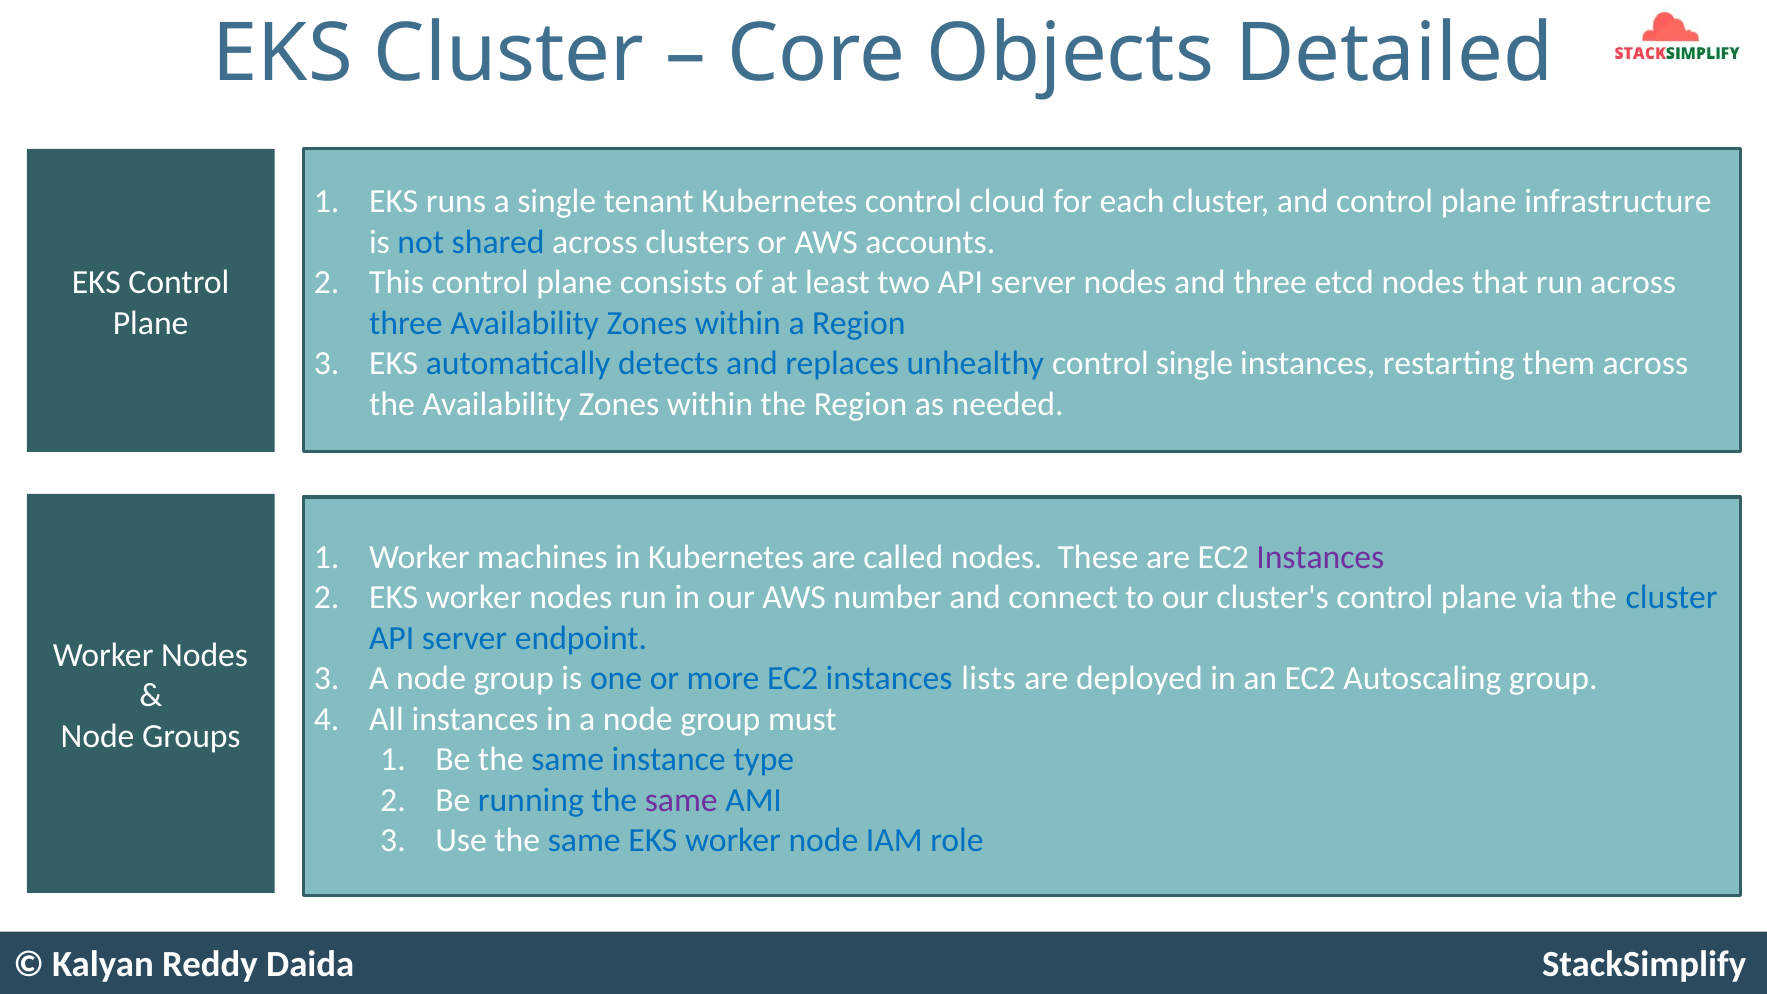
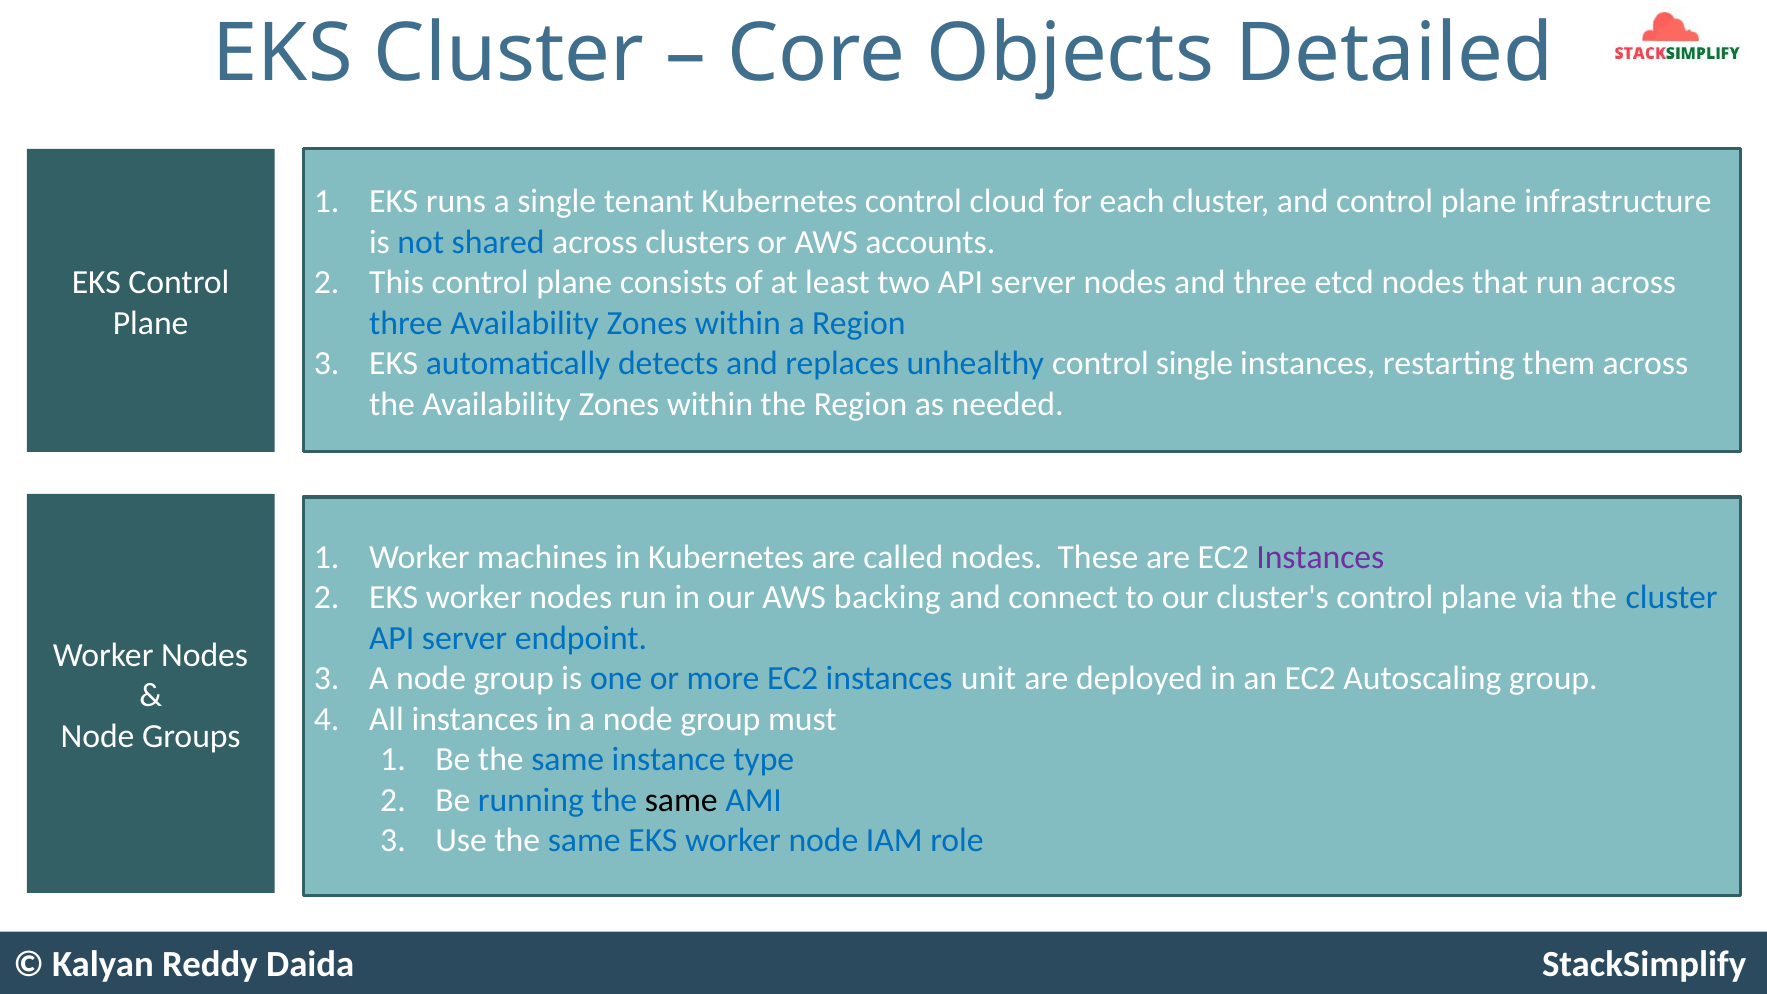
number: number -> backing (887, 598)
lists: lists -> unit (989, 679)
same colour: purple -> black (681, 800)
